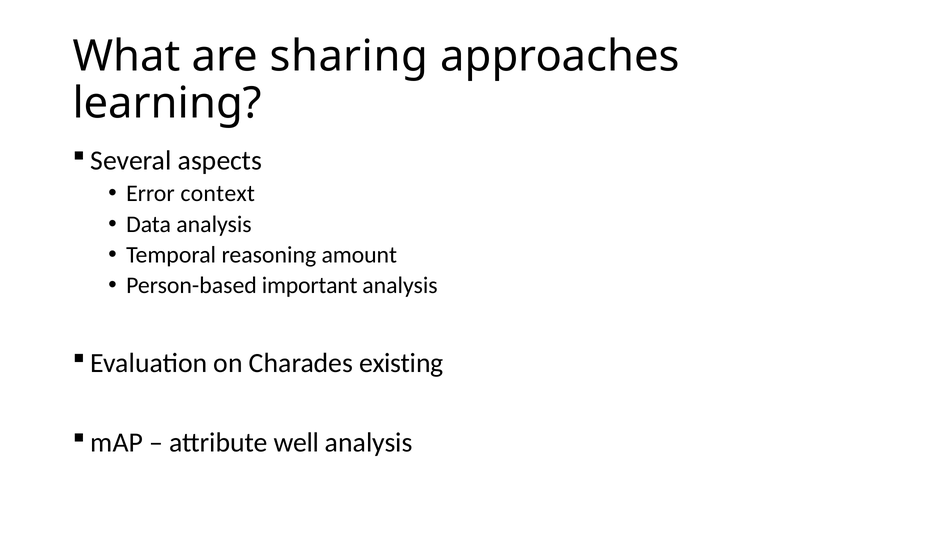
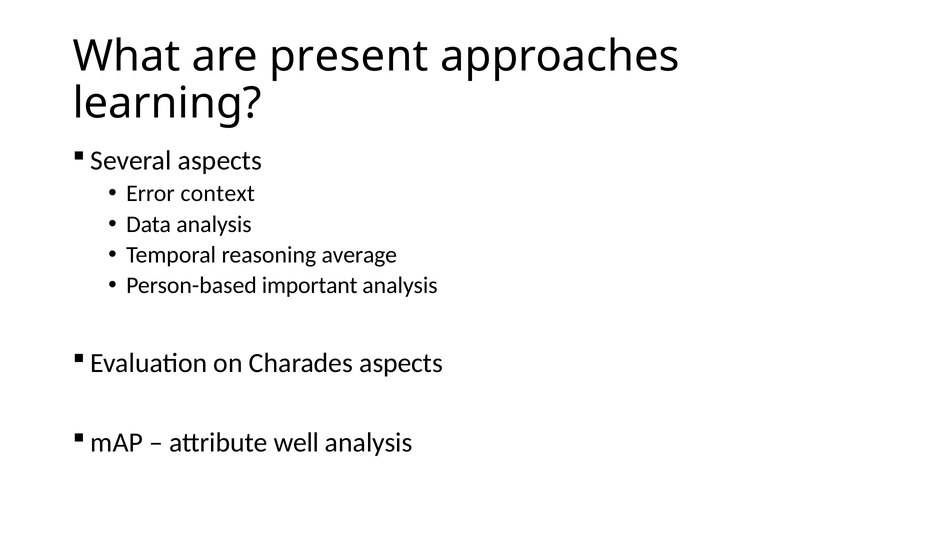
sharing: sharing -> present (349, 56)
amount: amount -> average (359, 255)
Charades existing: existing -> aspects (401, 363)
